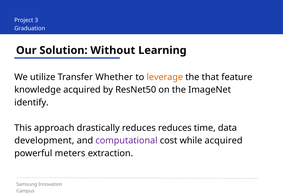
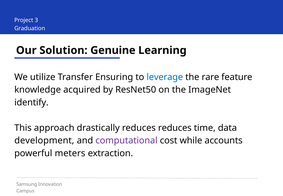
Without: Without -> Genuine (113, 50)
Whether: Whether -> Ensuring (114, 77)
leverage colour: orange -> blue (165, 77)
that: that -> rare (210, 77)
while acquired: acquired -> accounts (224, 141)
